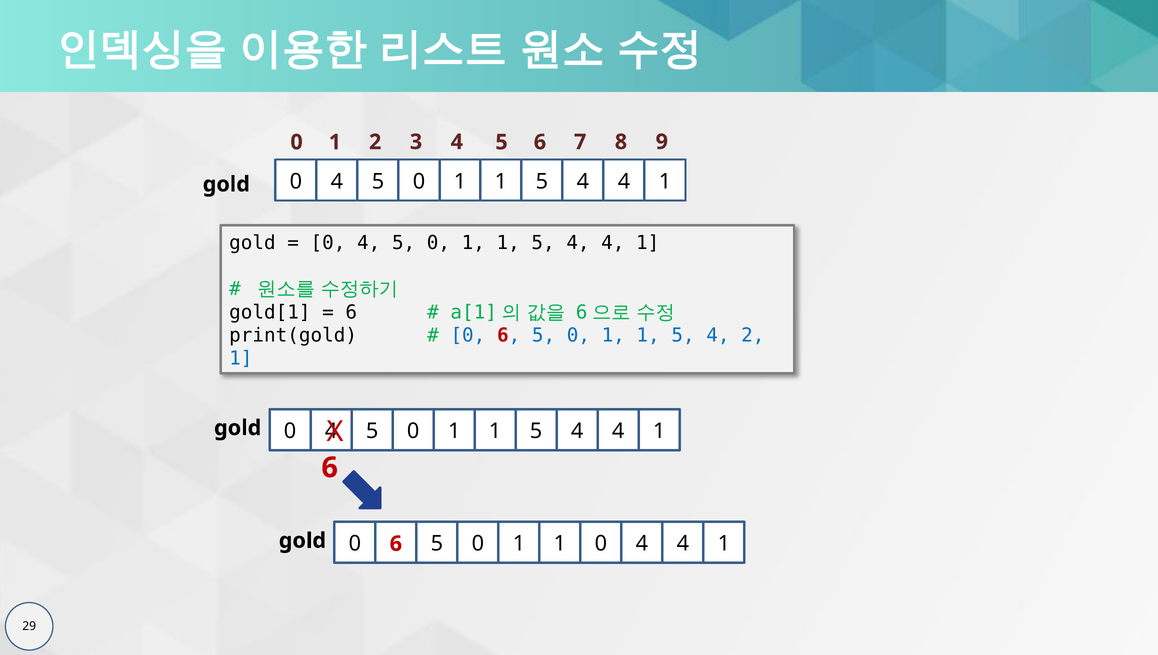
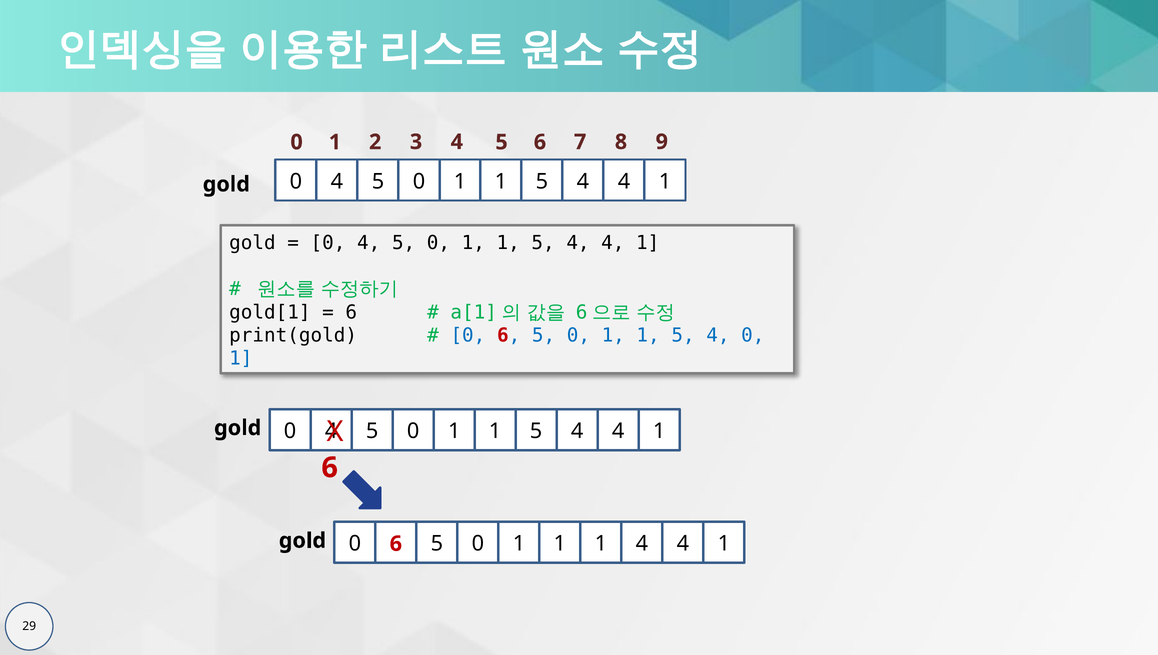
4 2: 2 -> 0 (753, 335)
1 1 0: 0 -> 1 (601, 543)
